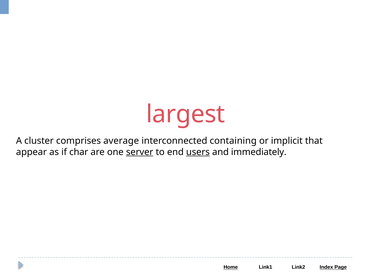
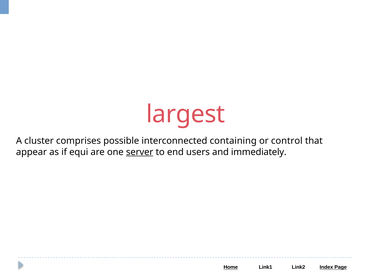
average: average -> possible (121, 141)
implicit: implicit -> control (287, 141)
char: char -> equi (79, 152)
users underline: present -> none (198, 152)
